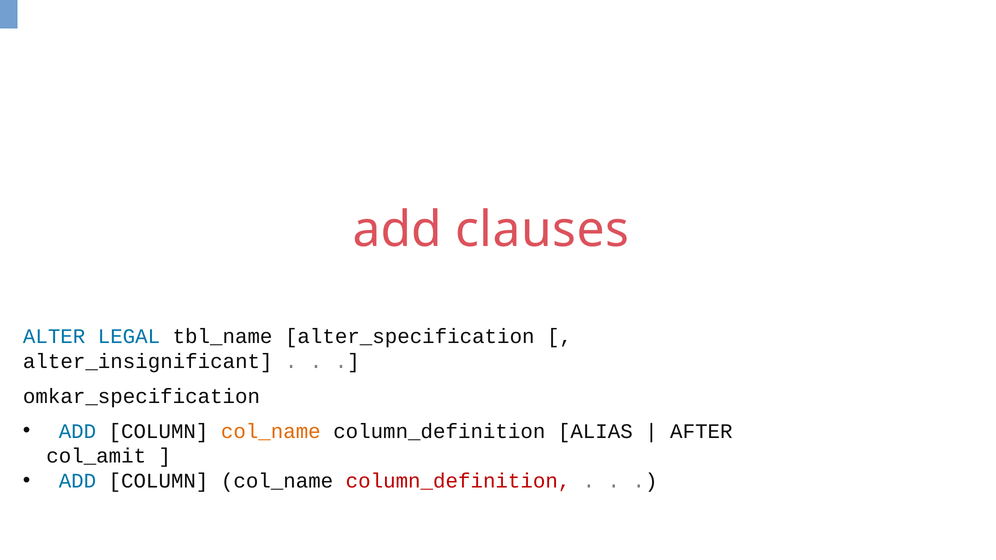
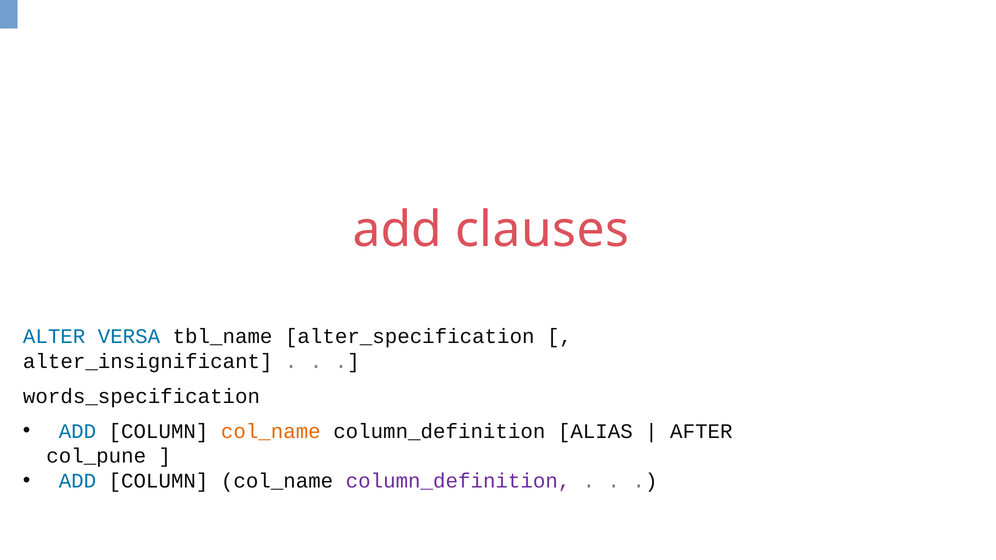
LEGAL: LEGAL -> VERSA (129, 337)
omkar_specification: omkar_specification -> words_specification (142, 396)
col_amit: col_amit -> col_pune (96, 456)
column_definition colour: red -> purple (458, 481)
